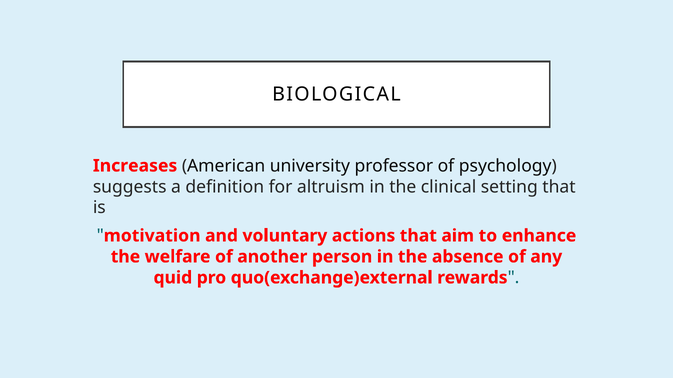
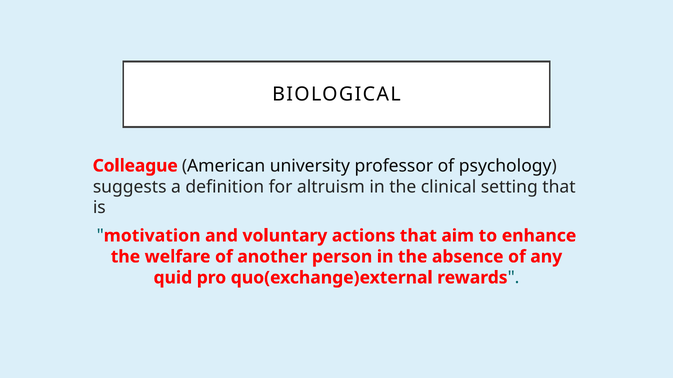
Increases: Increases -> Colleague (135, 166)
